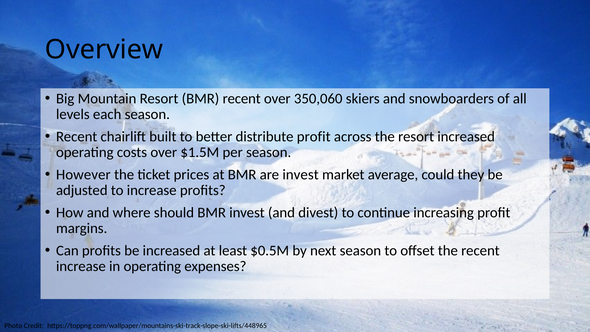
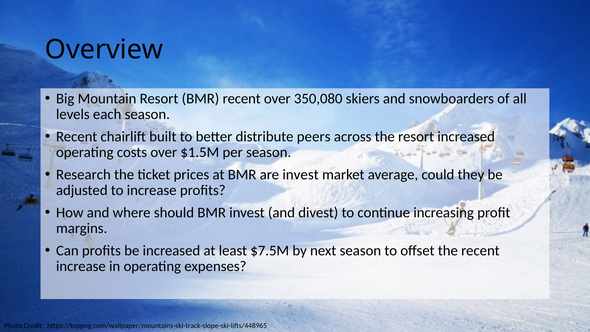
350,060: 350,060 -> 350,080 (318, 98)
distribute profit: profit -> peers (314, 136)
However: However -> Research (83, 174)
$0.5M: $0.5M -> $7.5M (270, 250)
